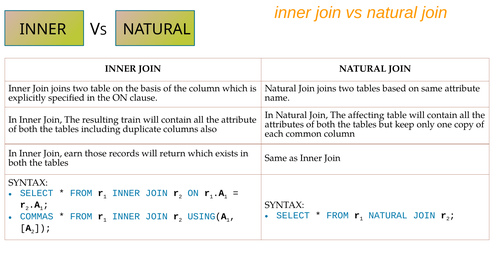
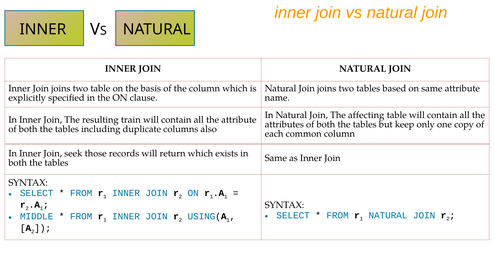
earn: earn -> seek (73, 154)
COMMAS: COMMAS -> MIDDLE (37, 216)
